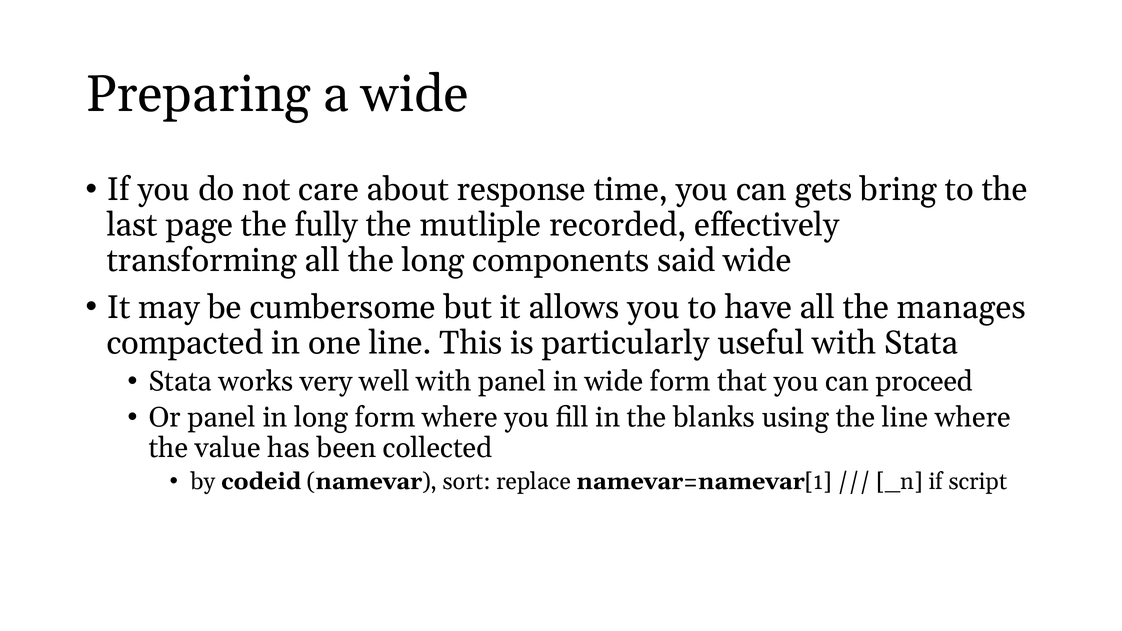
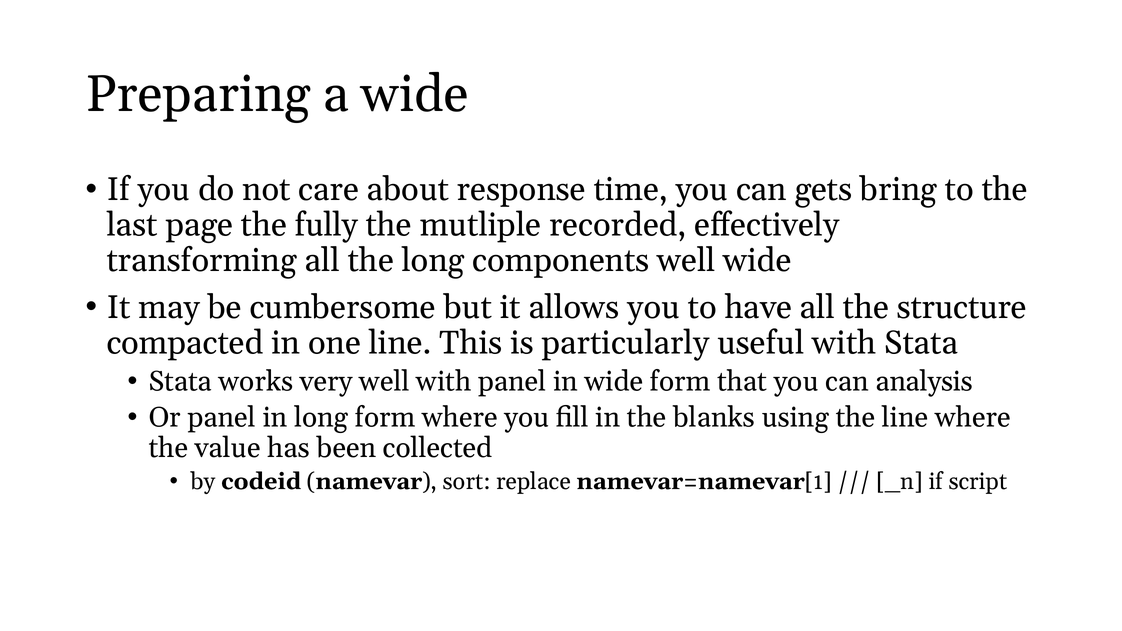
components said: said -> well (687, 260)
manages: manages -> structure (962, 307)
proceed: proceed -> analysis (924, 381)
